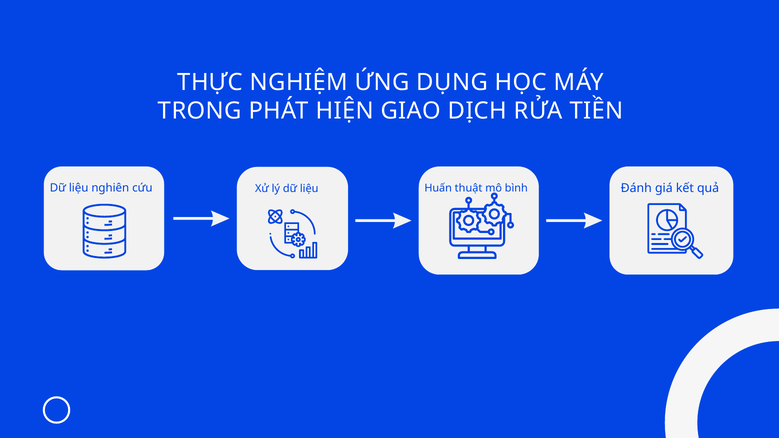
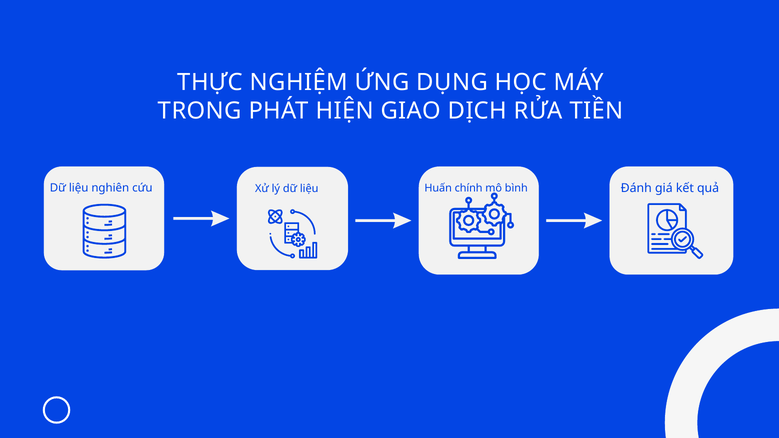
thuật: thuật -> chính (469, 188)
